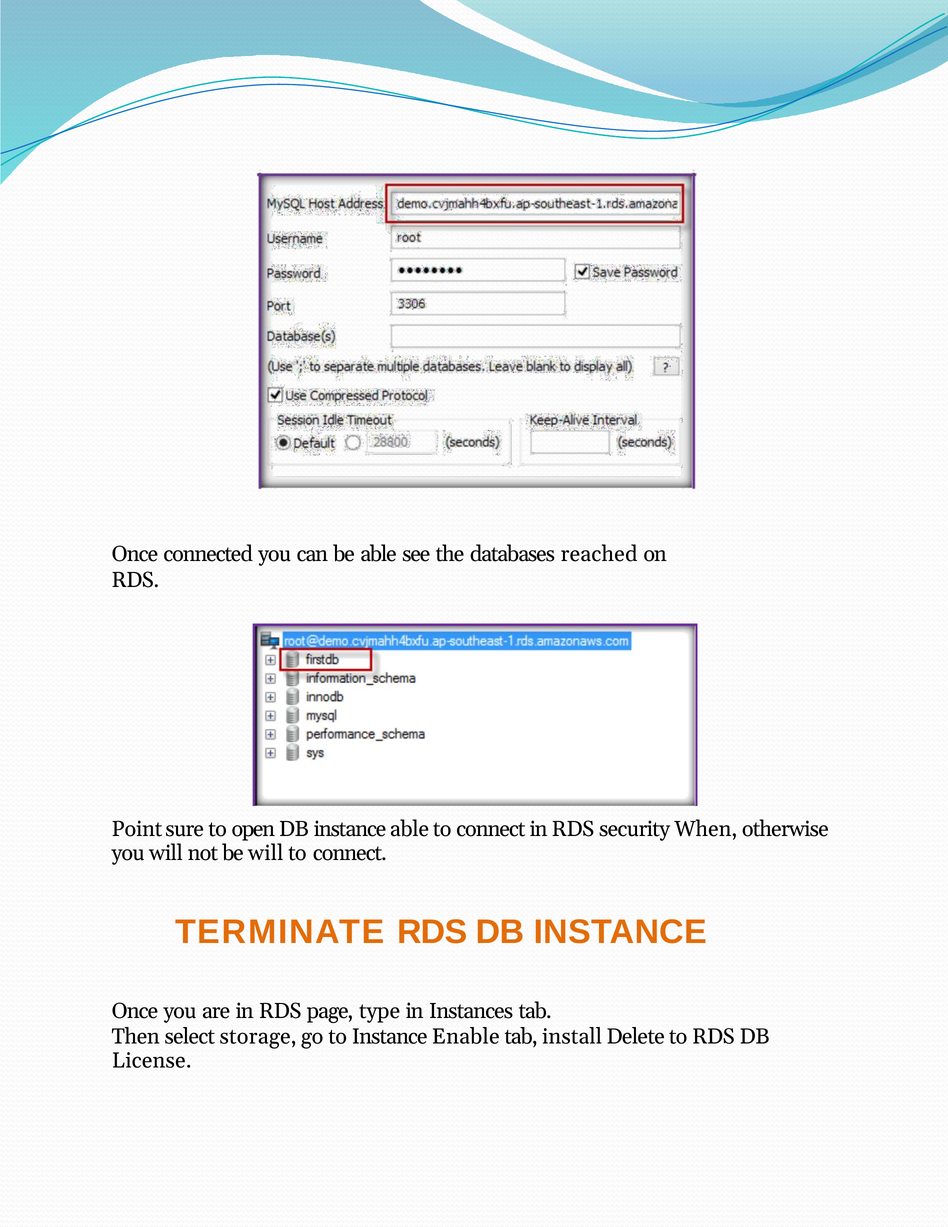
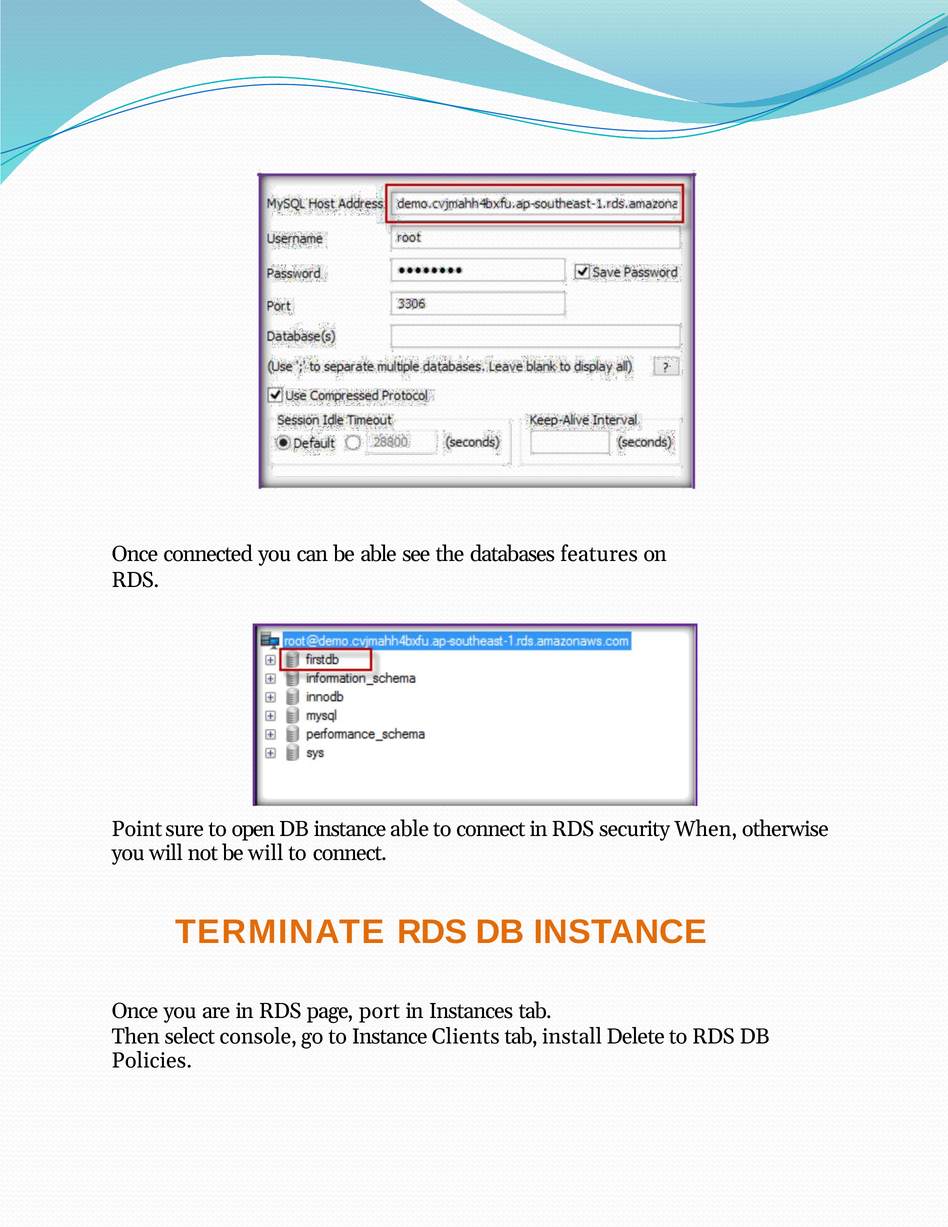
reached: reached -> features (599, 554)
type: type -> port (379, 1011)
storage: storage -> console (258, 1037)
Enable: Enable -> Clients (466, 1037)
License: License -> Policies (152, 1060)
